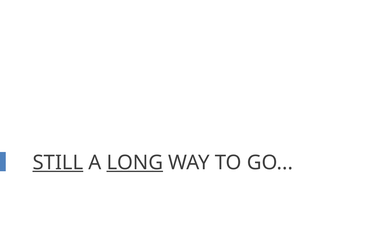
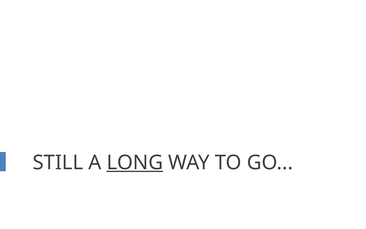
STILL underline: present -> none (58, 162)
